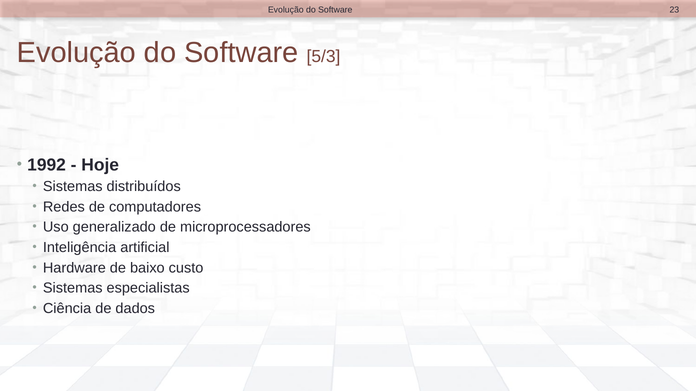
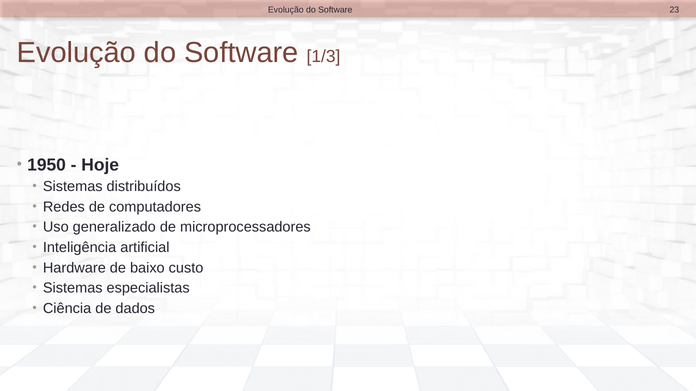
5/3: 5/3 -> 1/3 (323, 57)
1992: 1992 -> 1950 (47, 165)
